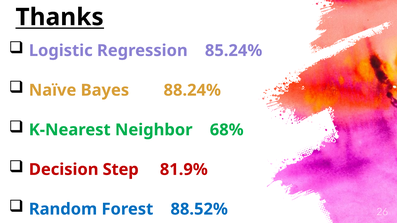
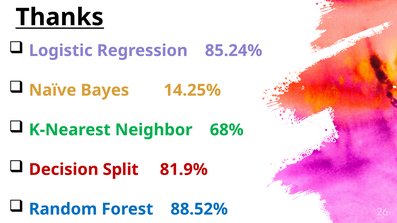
88.24%: 88.24% -> 14.25% (192, 90)
Step: Step -> Split (121, 170)
